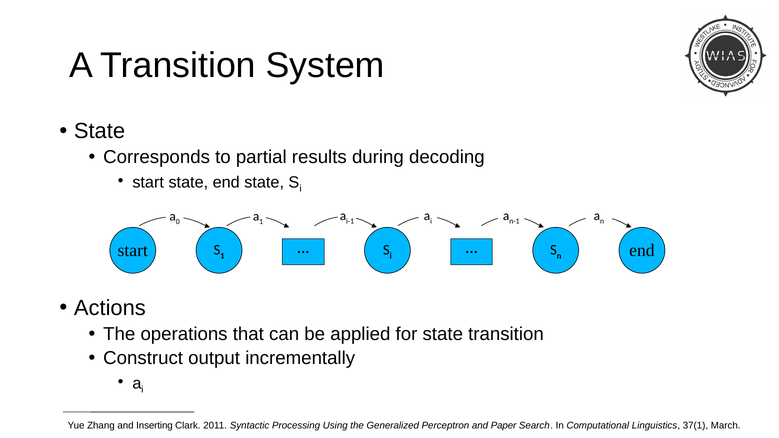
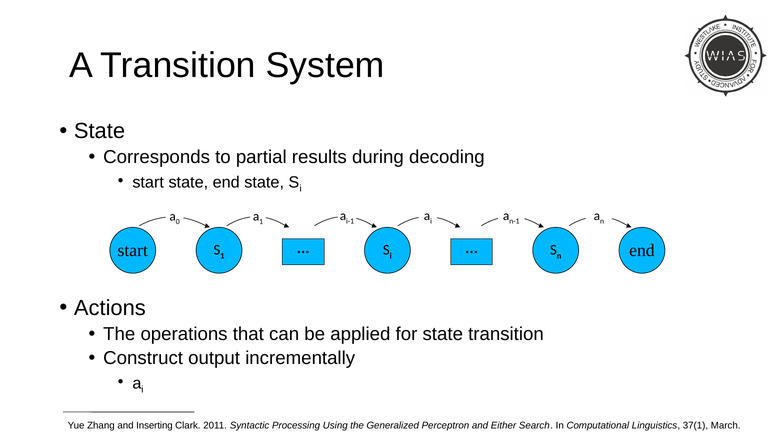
Paper: Paper -> Either (503, 426)
